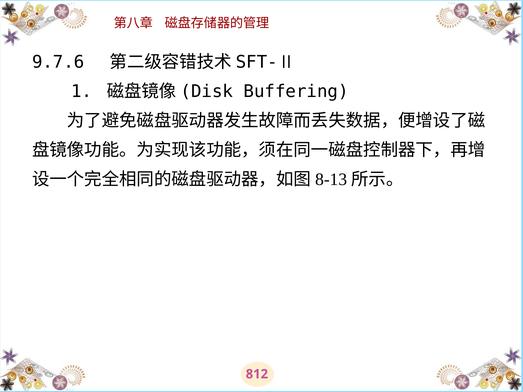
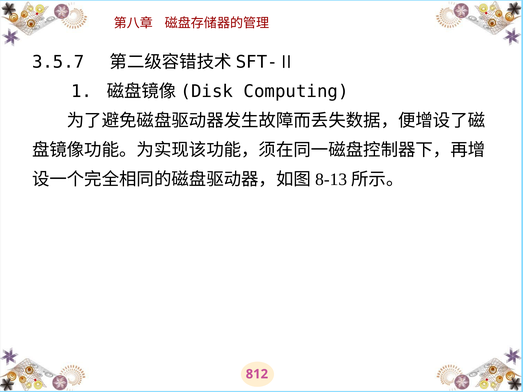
9.7.6: 9.7.6 -> 3.5.7 (58, 62)
Buffering: Buffering -> Computing (296, 92)
